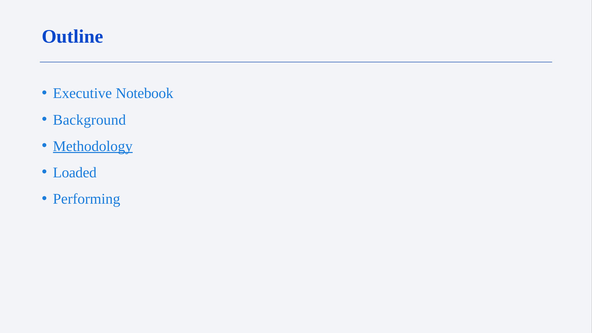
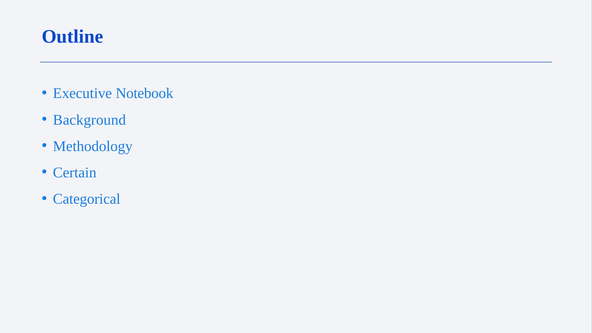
Methodology underline: present -> none (93, 146)
Loaded: Loaded -> Certain (75, 173)
Performing: Performing -> Categorical (87, 199)
